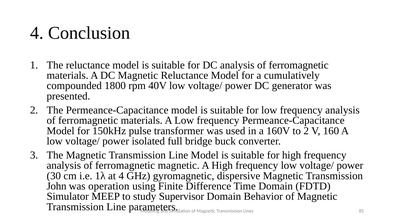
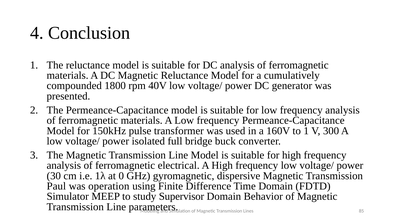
to 2: 2 -> 1 (306, 131)
160: 160 -> 300 (331, 131)
ferromagnetic magnetic: magnetic -> electrical (179, 166)
at 4: 4 -> 0 (121, 176)
John: John -> Paul (56, 187)
